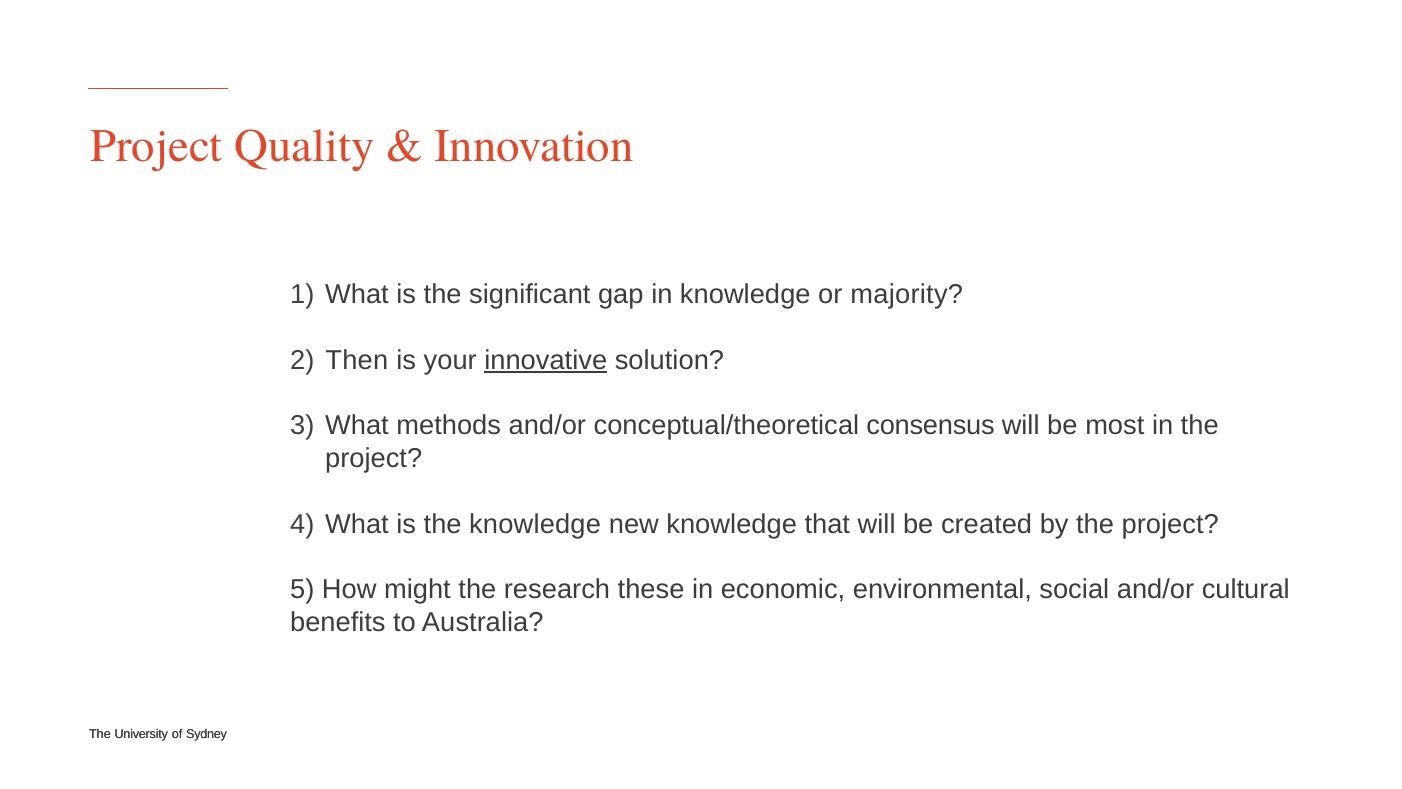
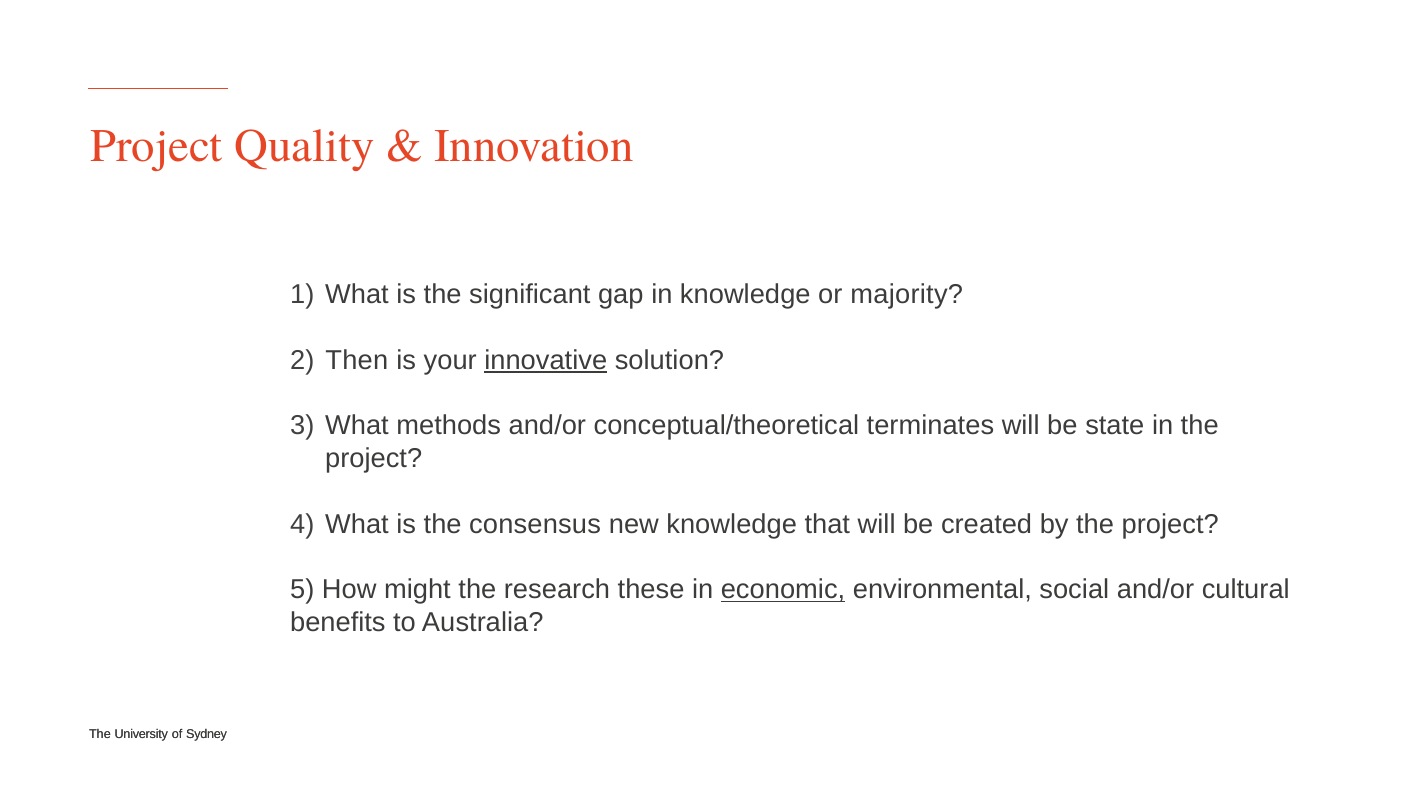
consensus: consensus -> terminates (930, 426)
most: most -> state (1115, 426)
the knowledge: knowledge -> consensus (535, 524)
economic underline: none -> present (783, 589)
